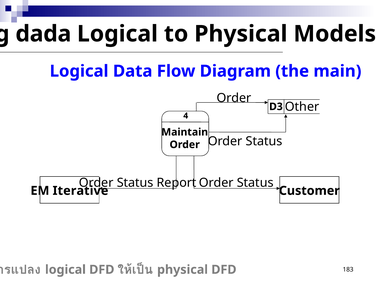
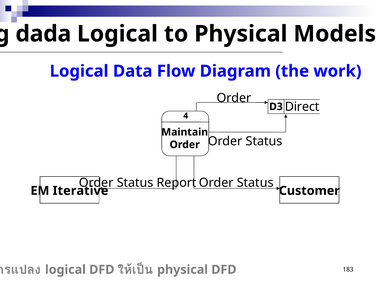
main: main -> work (337, 71)
Other: Other -> Direct (302, 107)
